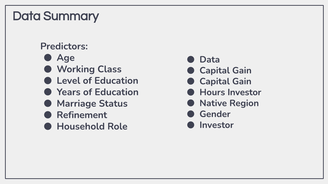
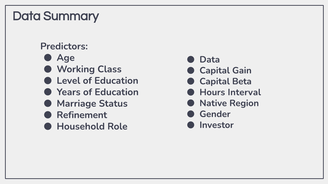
Gain: Gain -> Beta (242, 82)
Hours Investor: Investor -> Interval (244, 92)
